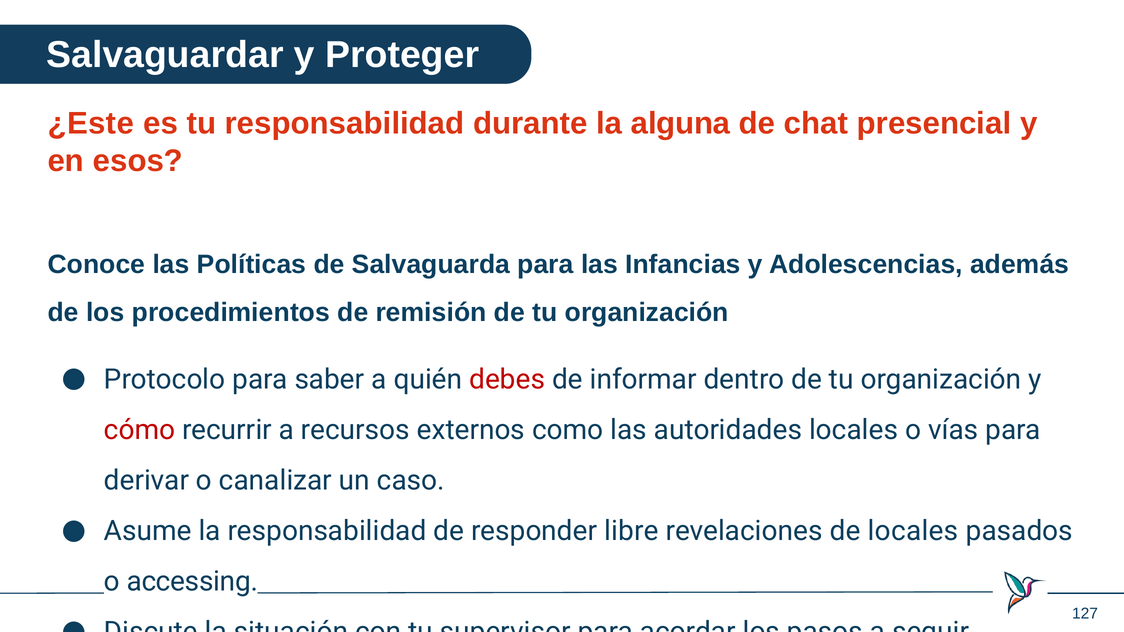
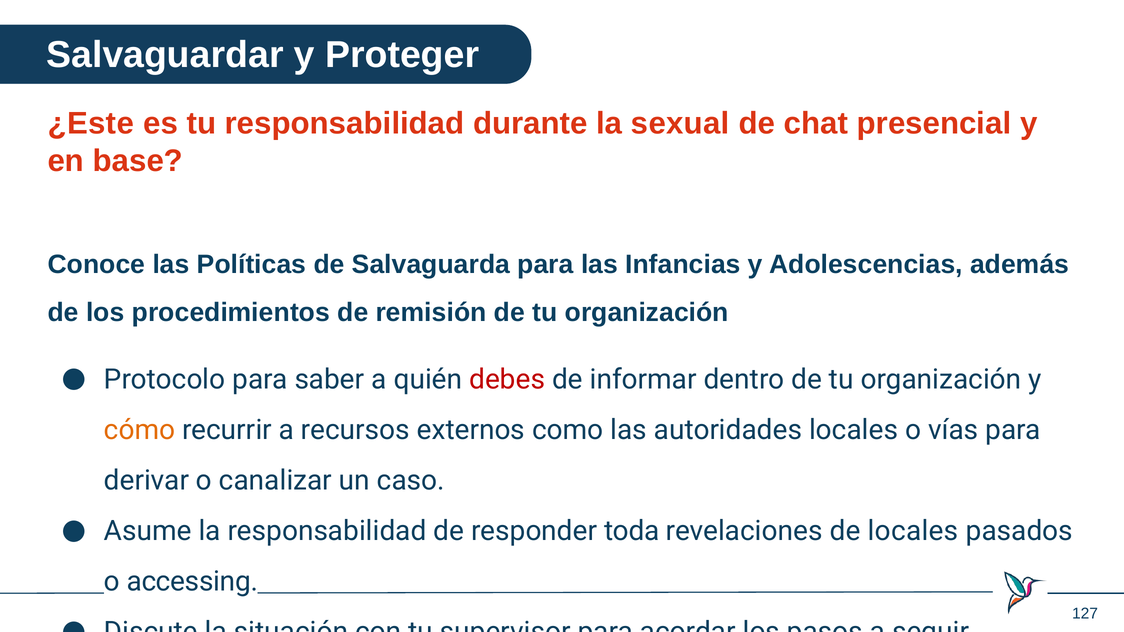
alguna: alguna -> sexual (680, 124)
esos: esos -> base (138, 161)
cómo colour: red -> orange (140, 430)
libre: libre -> toda (632, 531)
